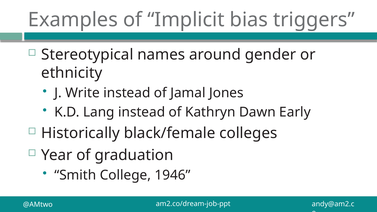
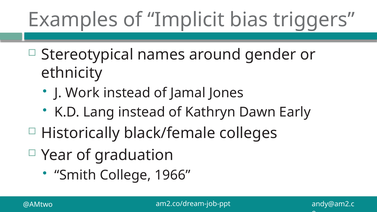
Write: Write -> Work (82, 93)
1946: 1946 -> 1966 (173, 175)
